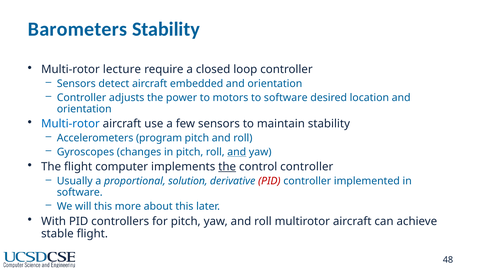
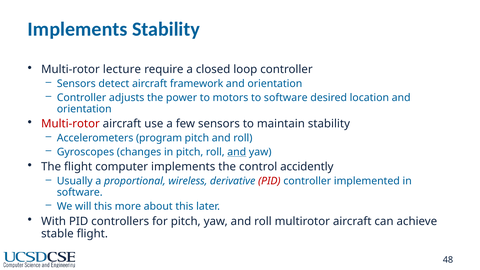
Barometers: Barometers -> Implements (78, 29)
embedded: embedded -> framework (197, 84)
Multi-rotor colour: blue -> red (70, 124)
the underline: present -> none (227, 167)
control controller: controller -> accidently (307, 167)
solution: solution -> wireless (188, 181)
